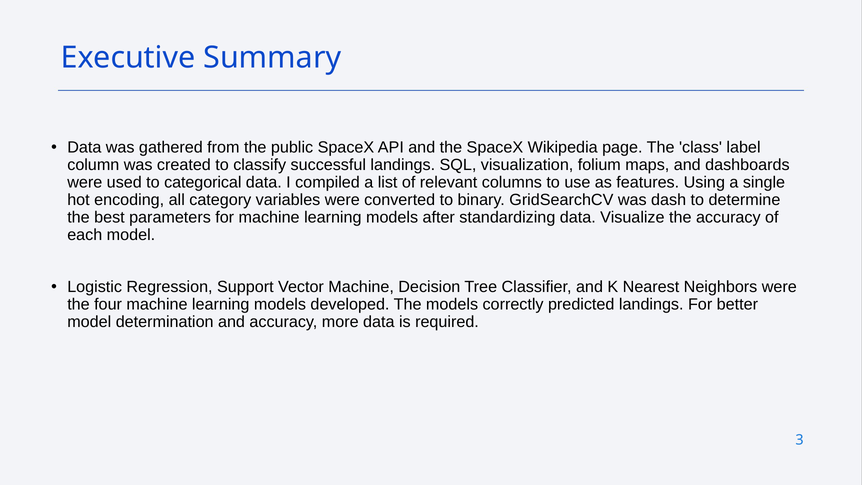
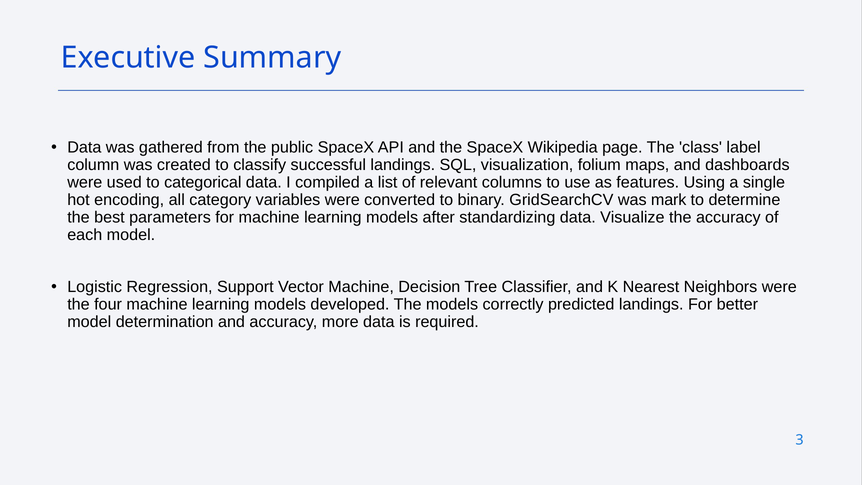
dash: dash -> mark (669, 200)
